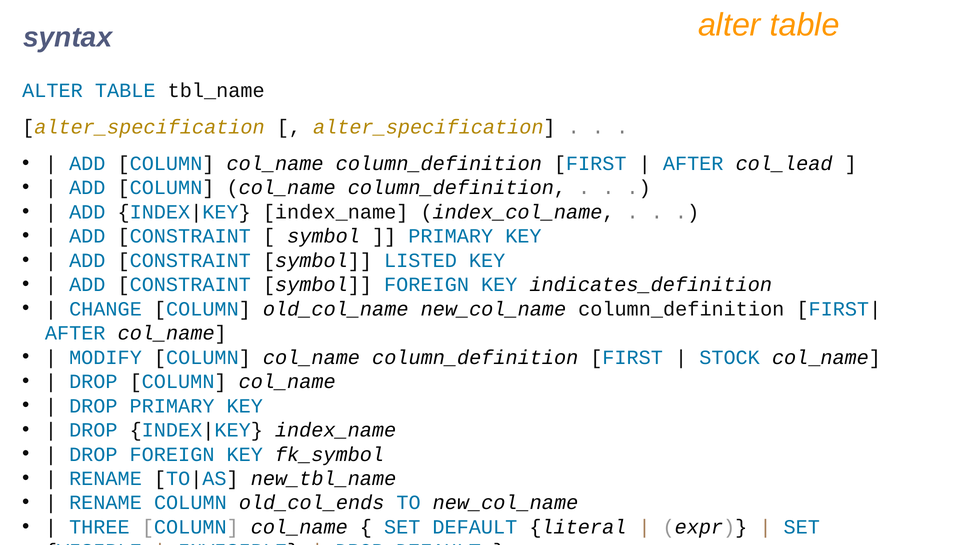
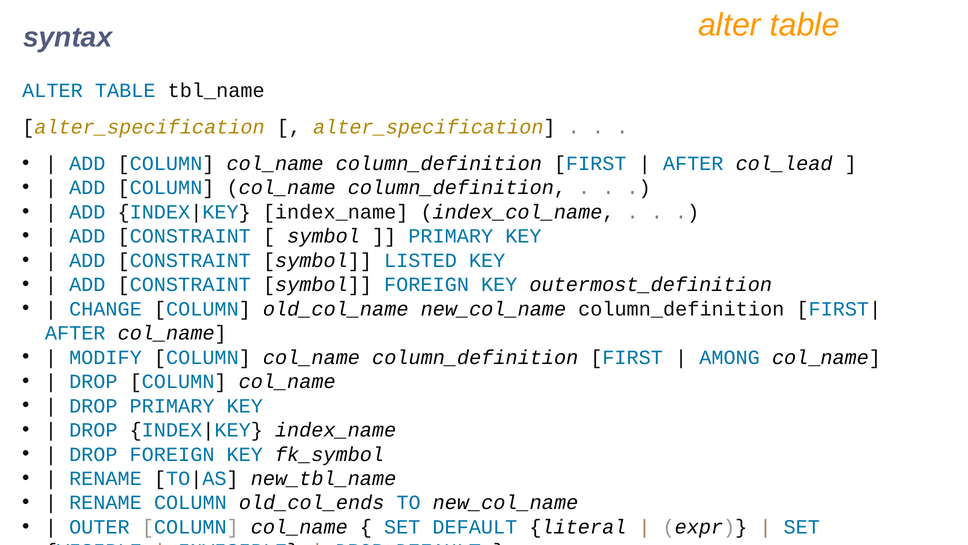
indicates_definition: indicates_definition -> outermost_definition (651, 284)
STOCK: STOCK -> AMONG (730, 357)
THREE: THREE -> OUTER (99, 527)
